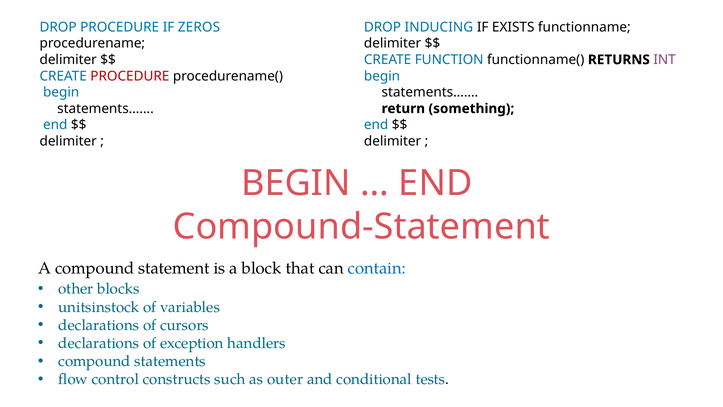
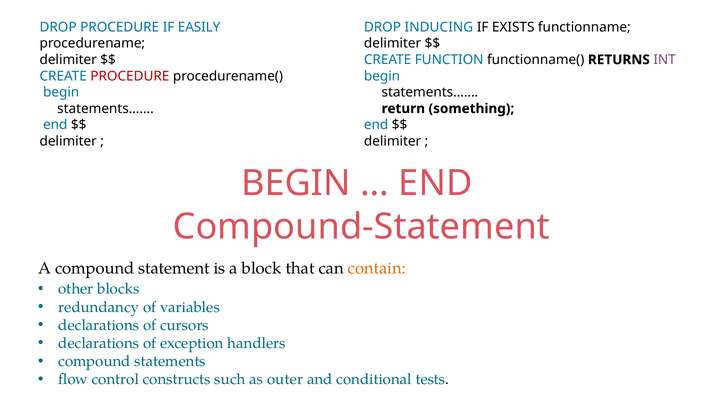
ZEROS: ZEROS -> EASILY (199, 27)
contain colour: blue -> orange (377, 268)
unitsinstock: unitsinstock -> redundancy (99, 307)
